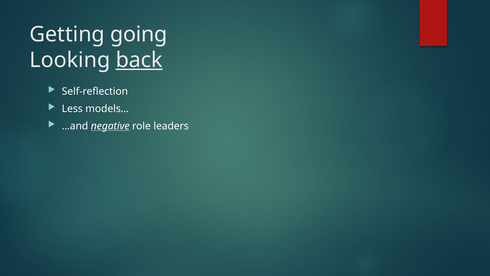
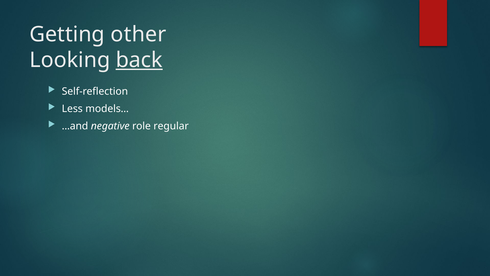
going: going -> other (139, 34)
negative underline: present -> none (110, 126)
leaders: leaders -> regular (171, 126)
